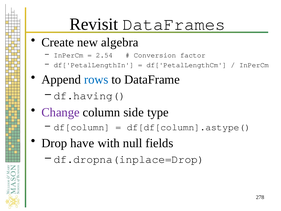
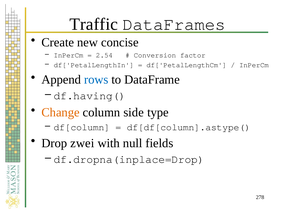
Revisit: Revisit -> Traffic (94, 24)
algebra: algebra -> concise (120, 42)
Change colour: purple -> orange (61, 112)
have: have -> zwei (82, 143)
